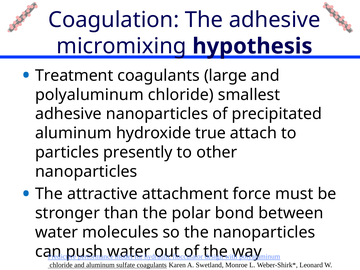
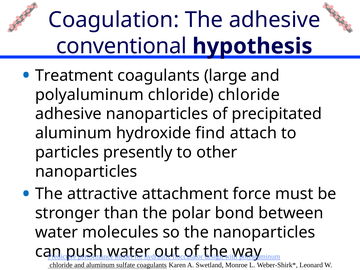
micromixing: micromixing -> conventional (122, 46)
chloride smallest: smallest -> chloride (249, 95)
true: true -> find (210, 133)
